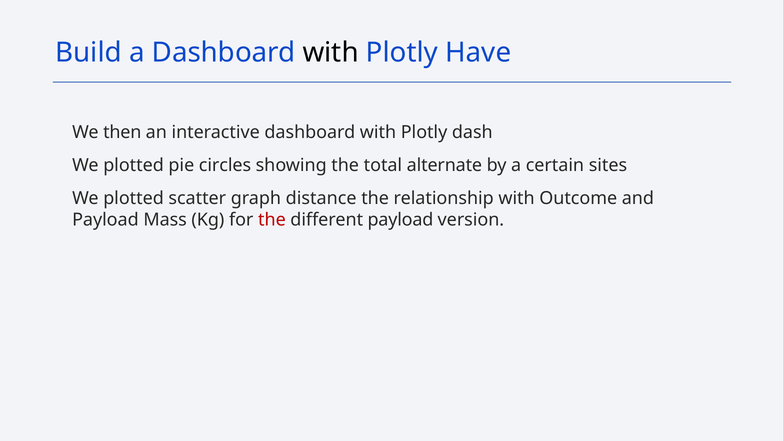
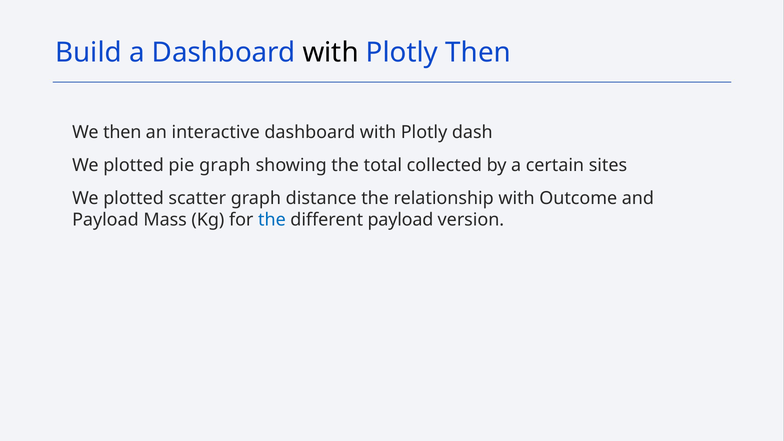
Plotly Have: Have -> Then (478, 52)
pie circles: circles -> graph (225, 165)
alternate: alternate -> collected (444, 165)
the colour: red -> blue (272, 220)
